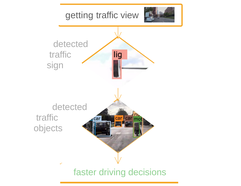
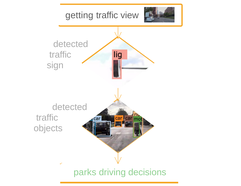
faster: faster -> parks (85, 173)
